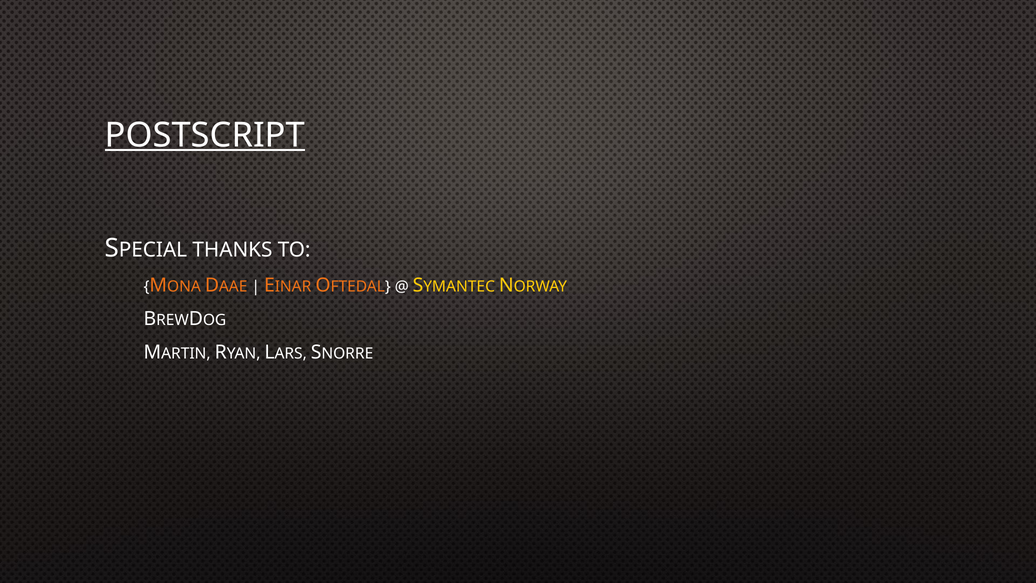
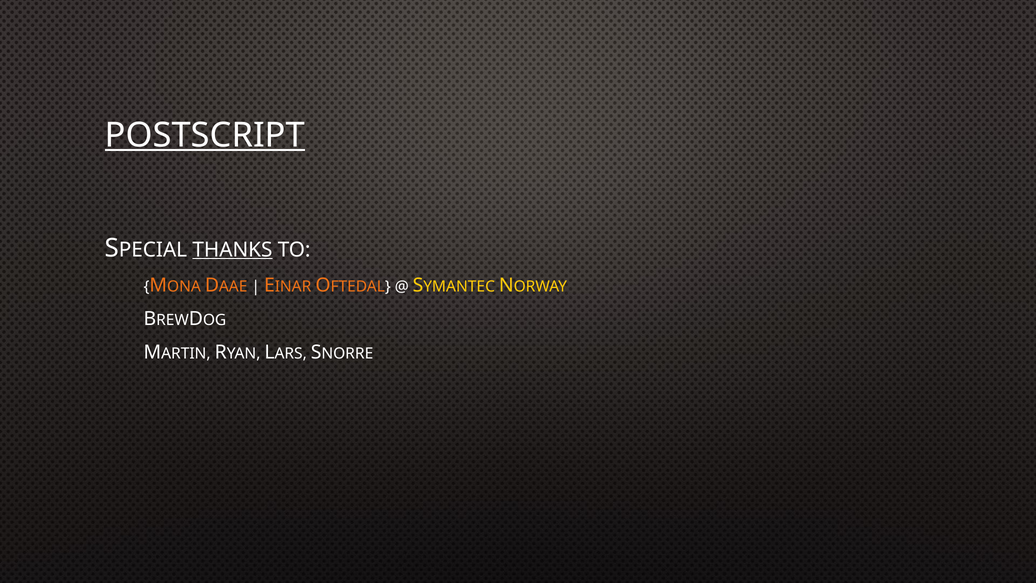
THANKS underline: none -> present (232, 250)
